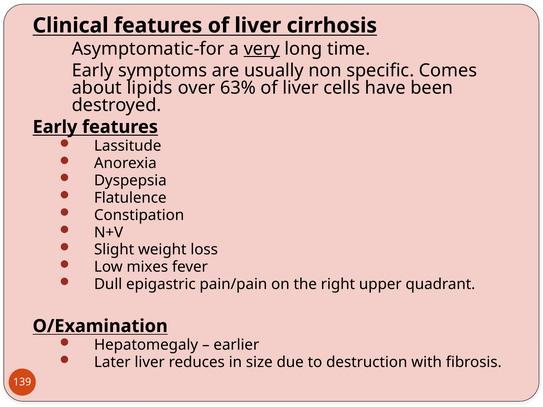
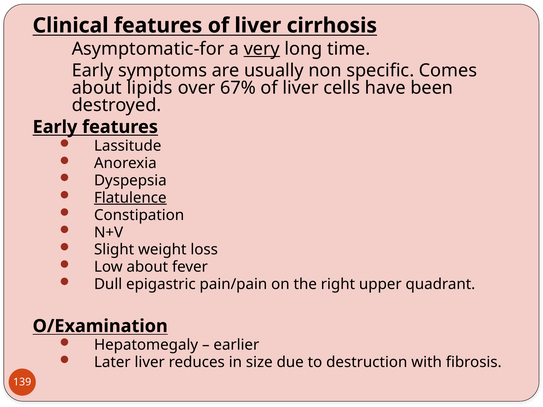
63%: 63% -> 67% (238, 88)
Flatulence underline: none -> present (130, 198)
Low mixes: mixes -> about (147, 267)
